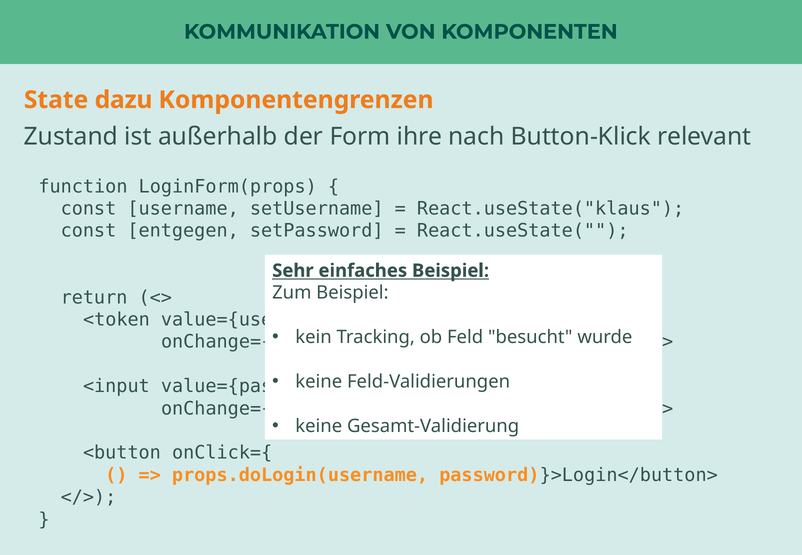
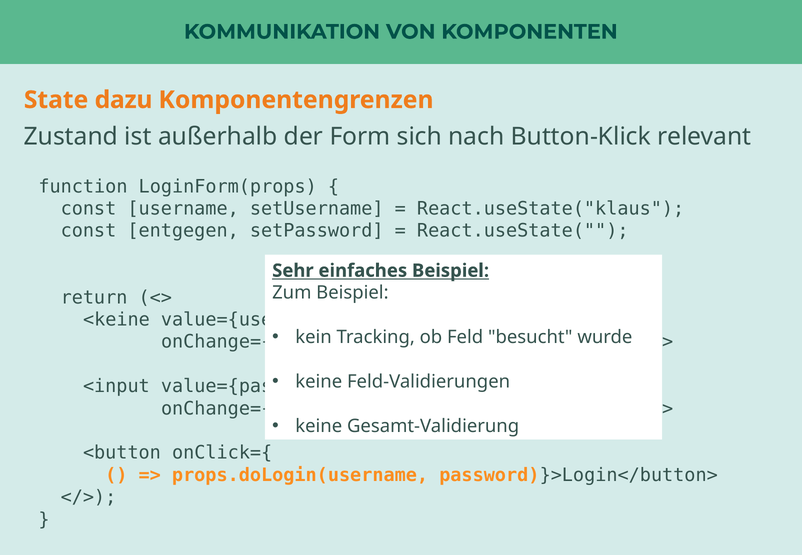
ihre: ihre -> sich (419, 137)
<token: <token -> <keine (116, 320)
